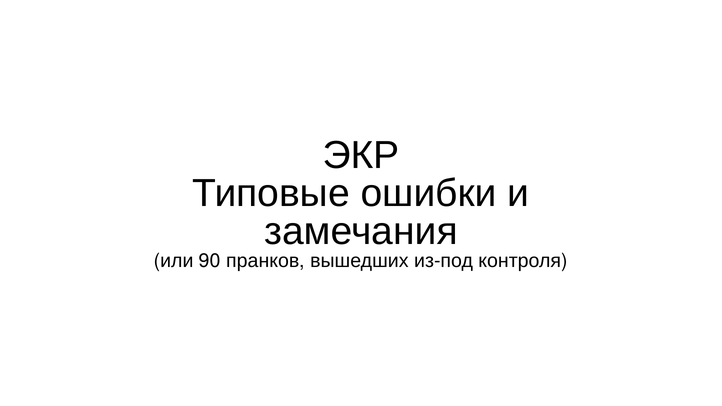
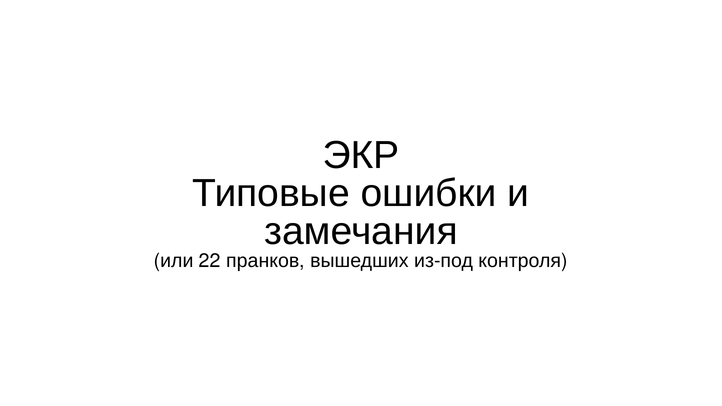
90: 90 -> 22 (210, 261)
